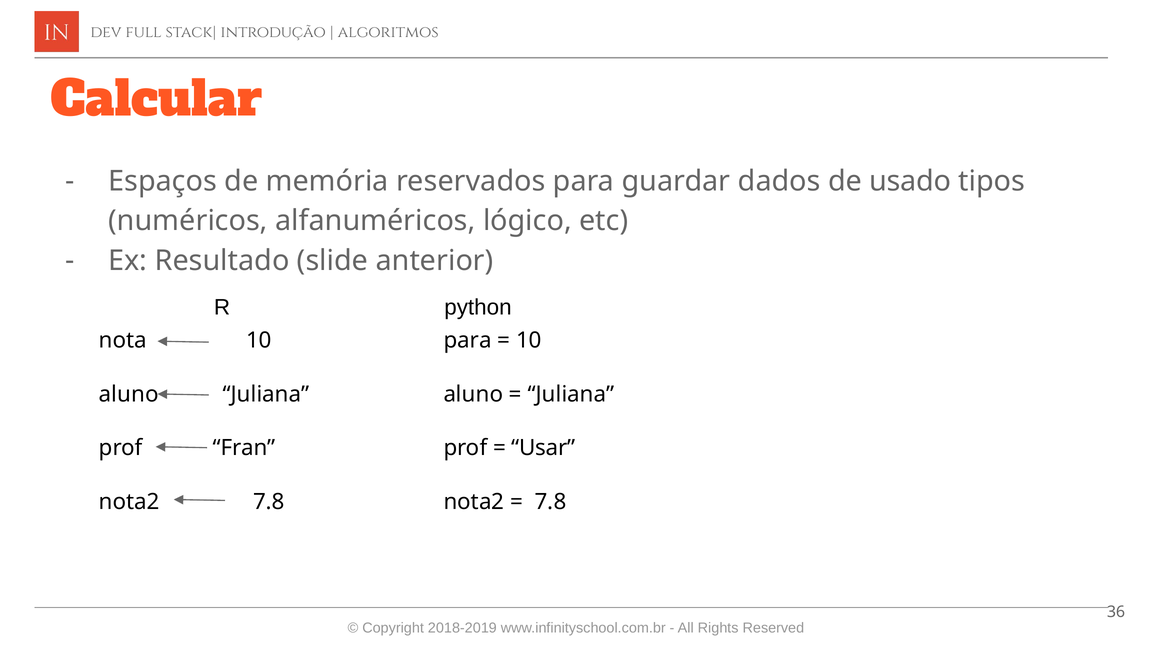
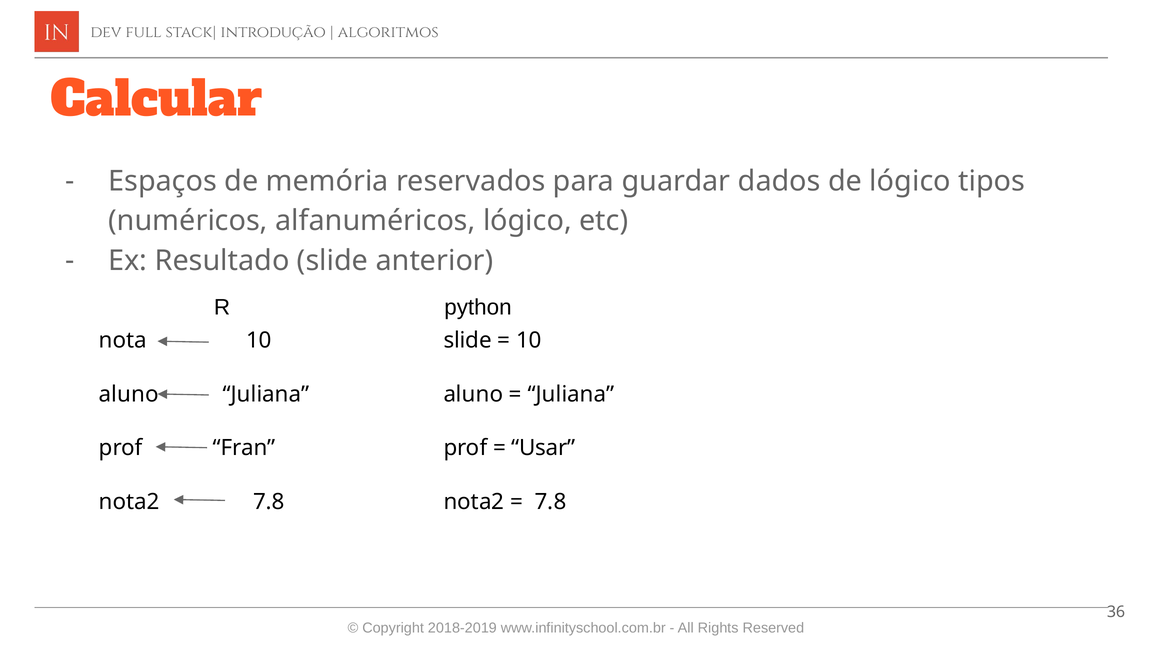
de usado: usado -> lógico (910, 181)
para: para -> slide (468, 340)
